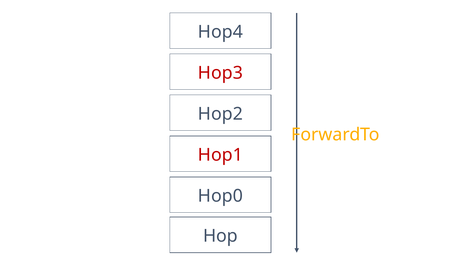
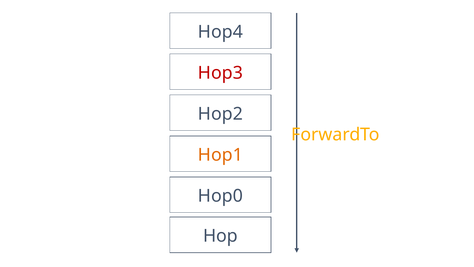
Hop1 colour: red -> orange (220, 155)
